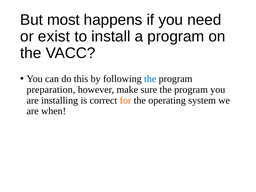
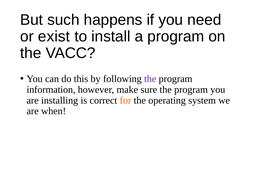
most: most -> such (63, 20)
the colour: blue -> purple (150, 79)
preparation: preparation -> information (51, 90)
